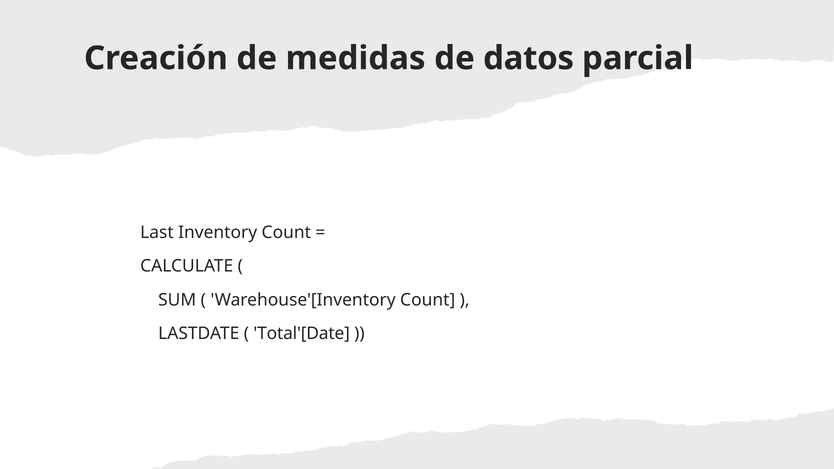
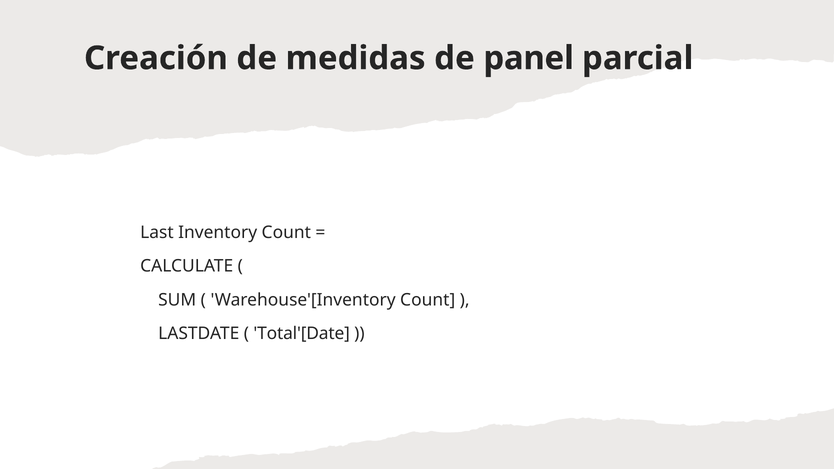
datos: datos -> panel (529, 58)
